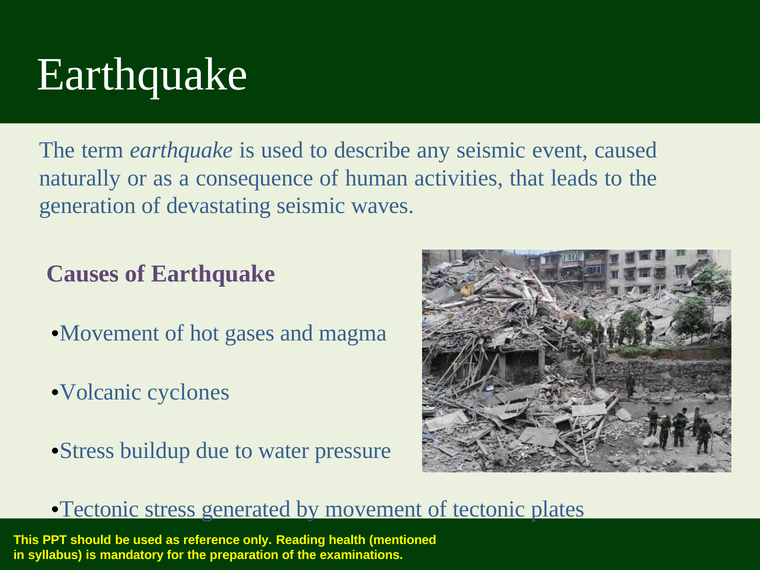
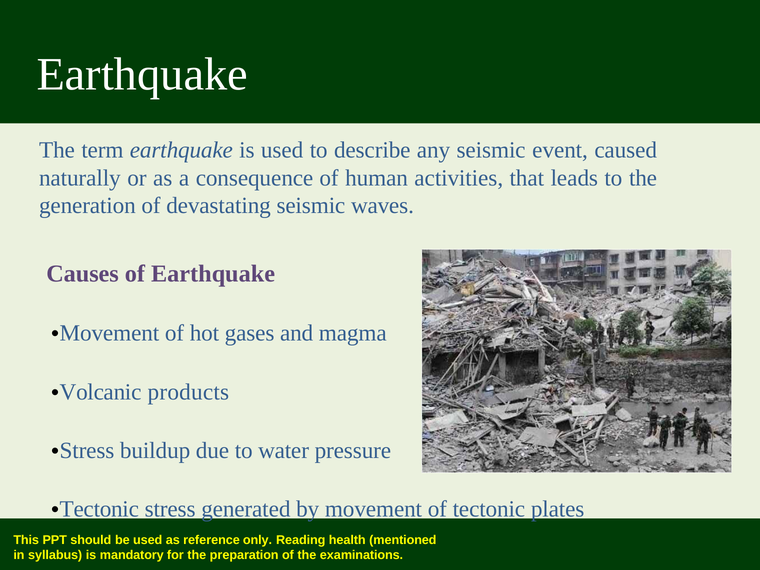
cyclones: cyclones -> products (188, 392)
